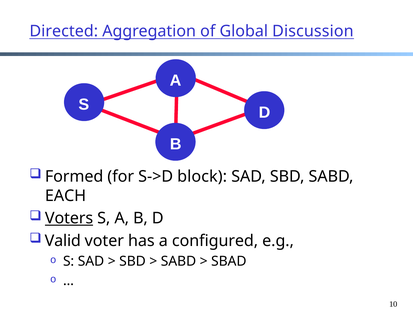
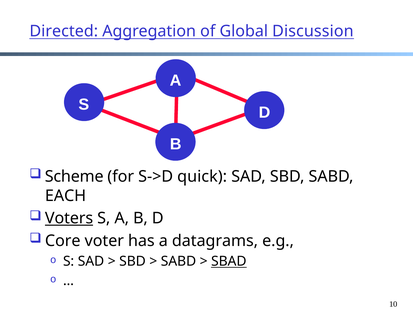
Formed: Formed -> Scheme (74, 176)
block: block -> quick (202, 176)
Valid: Valid -> Core (63, 241)
configured: configured -> datagrams (215, 241)
SBAD underline: none -> present (229, 261)
